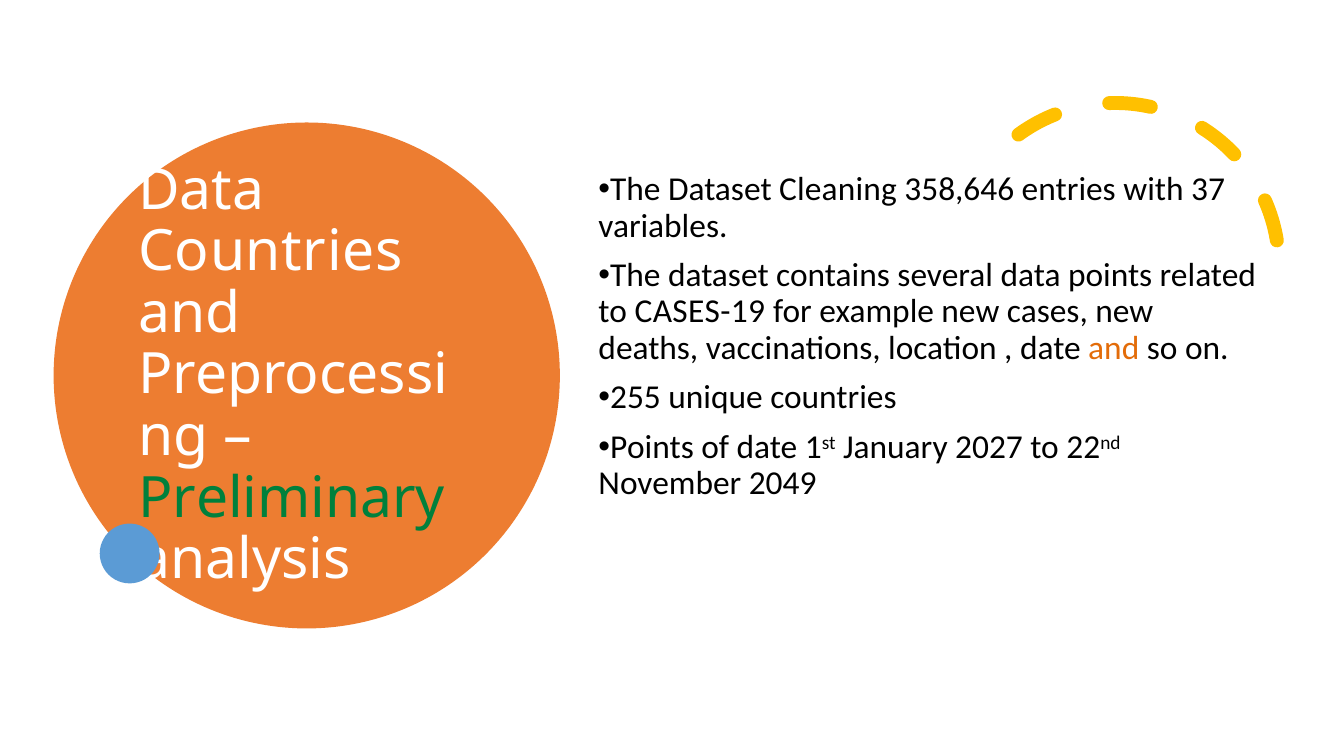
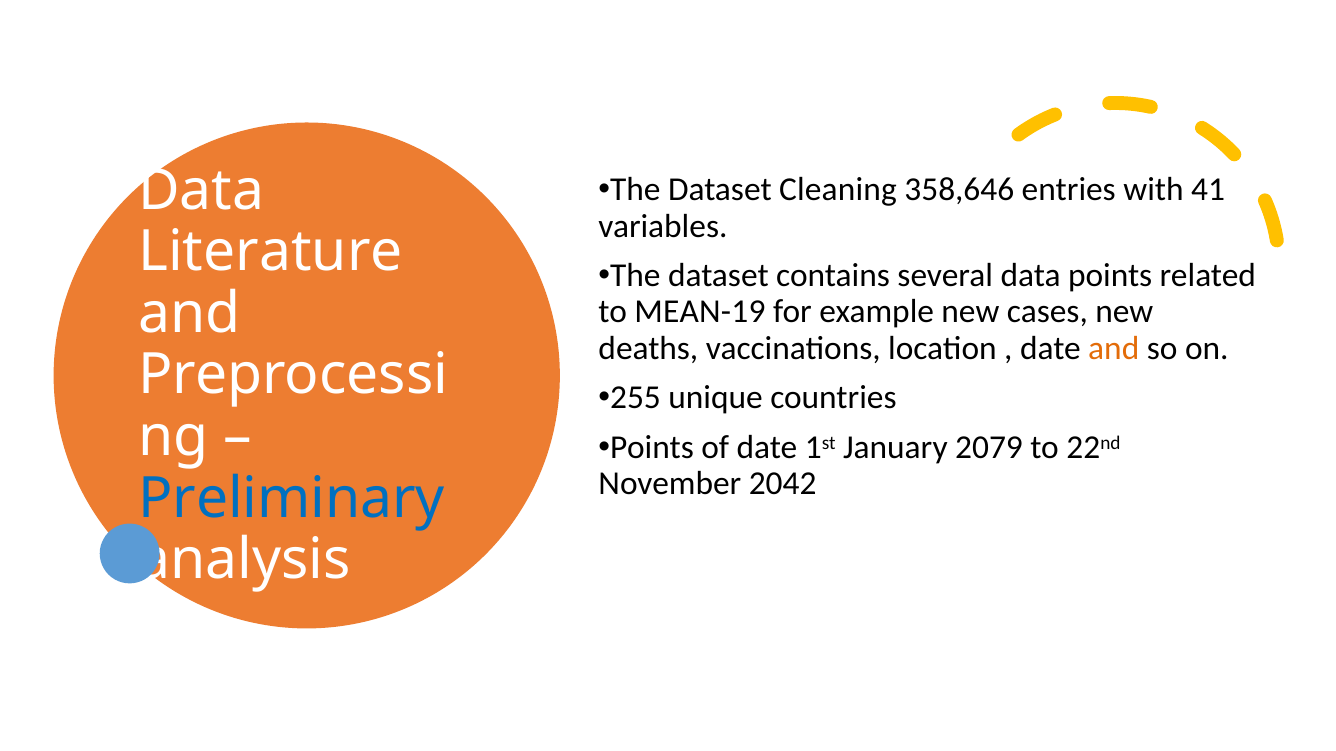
37: 37 -> 41 (1208, 190)
Countries: Countries -> Literature (271, 252)
CASES-19: CASES-19 -> MEAN-19 (700, 312)
2027: 2027 -> 2079 (989, 448)
2049: 2049 -> 2042 (783, 484)
Preliminary colour: green -> blue (292, 499)
